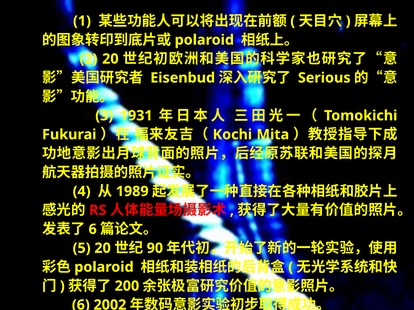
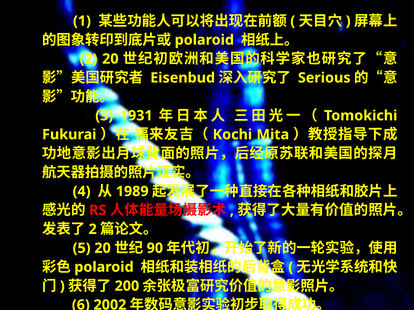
6: 6 -> 2 (93, 230)
